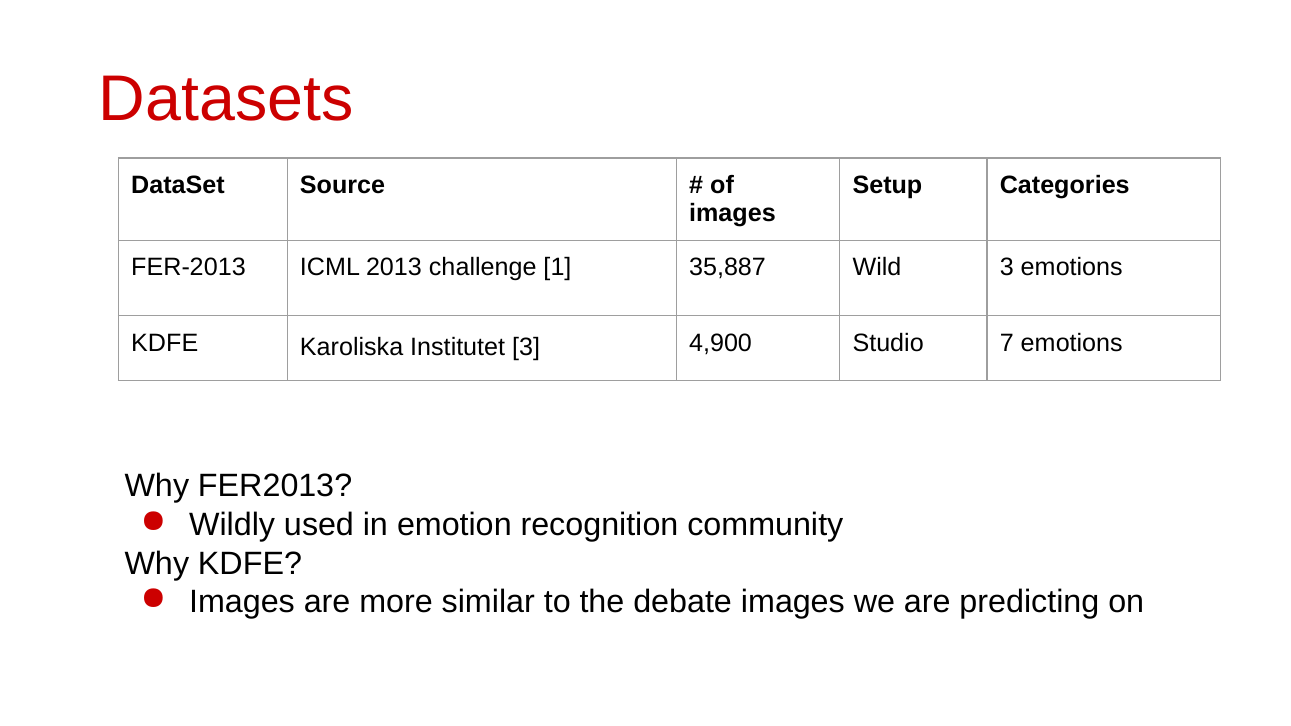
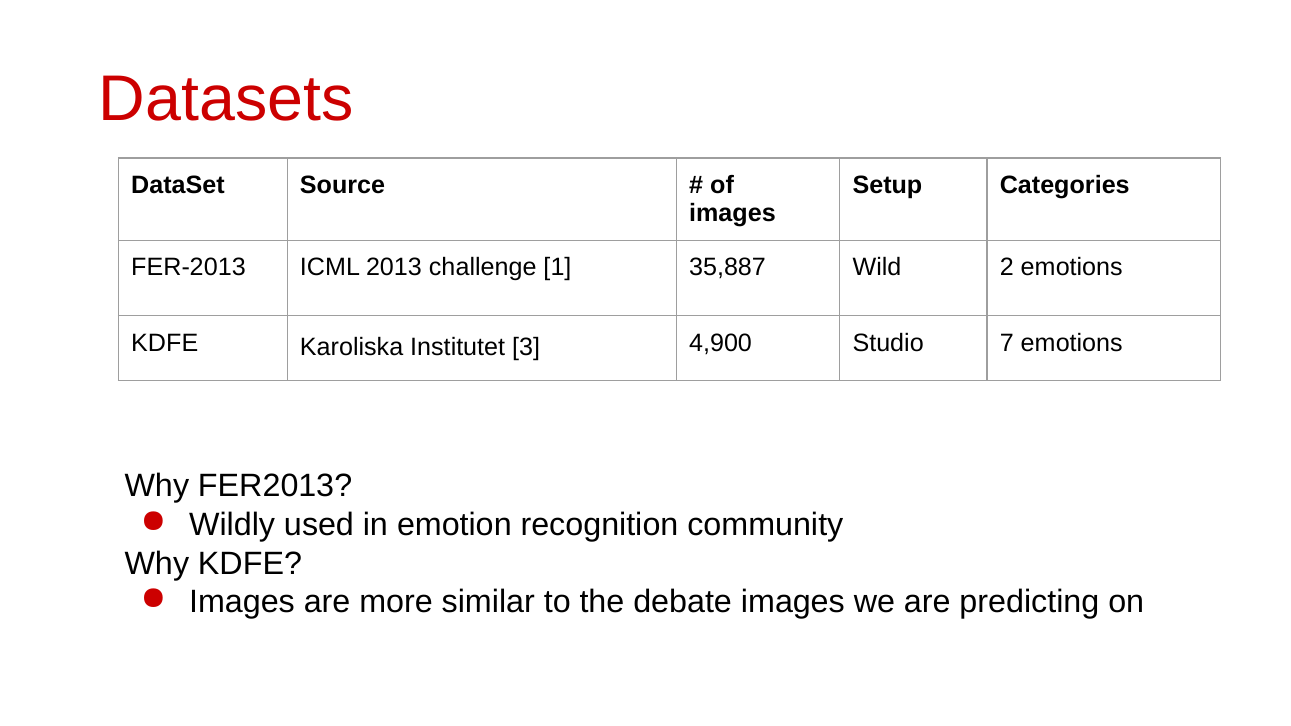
Wild 3: 3 -> 2 (1007, 268)
